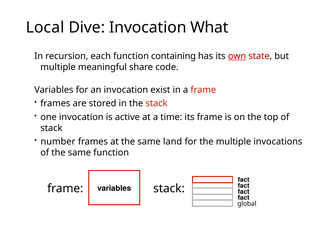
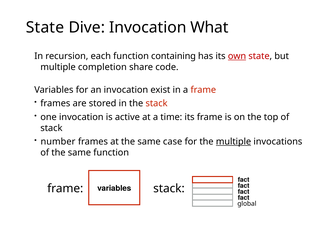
Local: Local -> State (45, 27)
meaningful: meaningful -> completion (102, 67)
land: land -> case (173, 141)
multiple underline: none -> present (234, 141)
